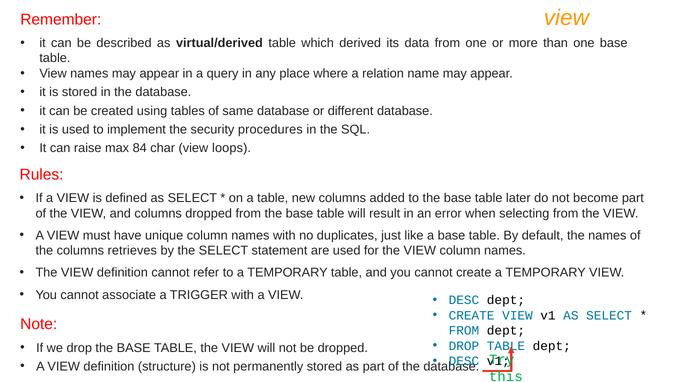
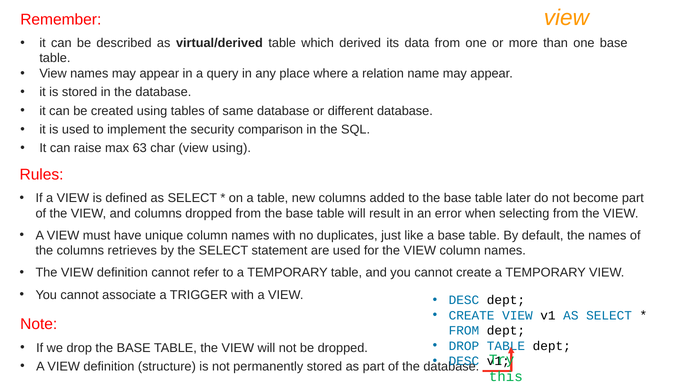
procedures: procedures -> comparison (270, 130)
84: 84 -> 63 (140, 148)
view loops: loops -> using (232, 148)
